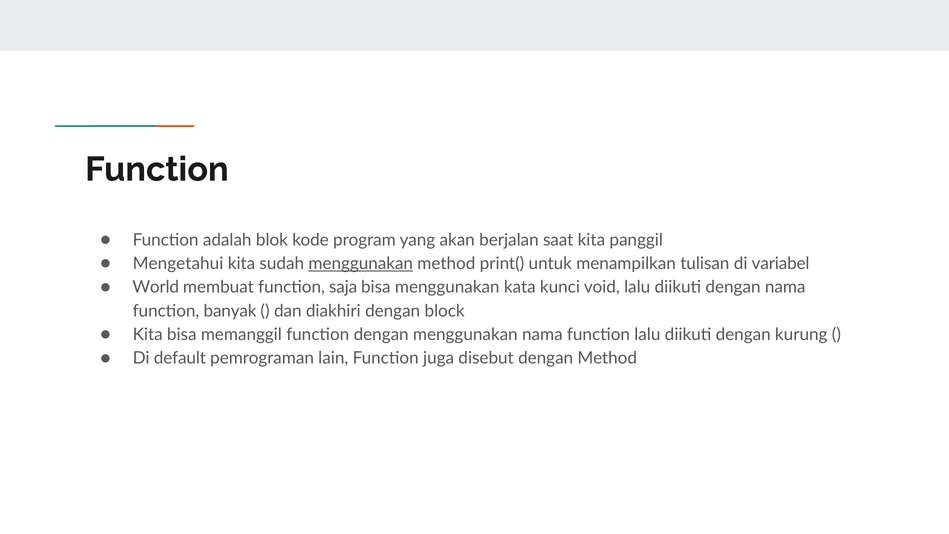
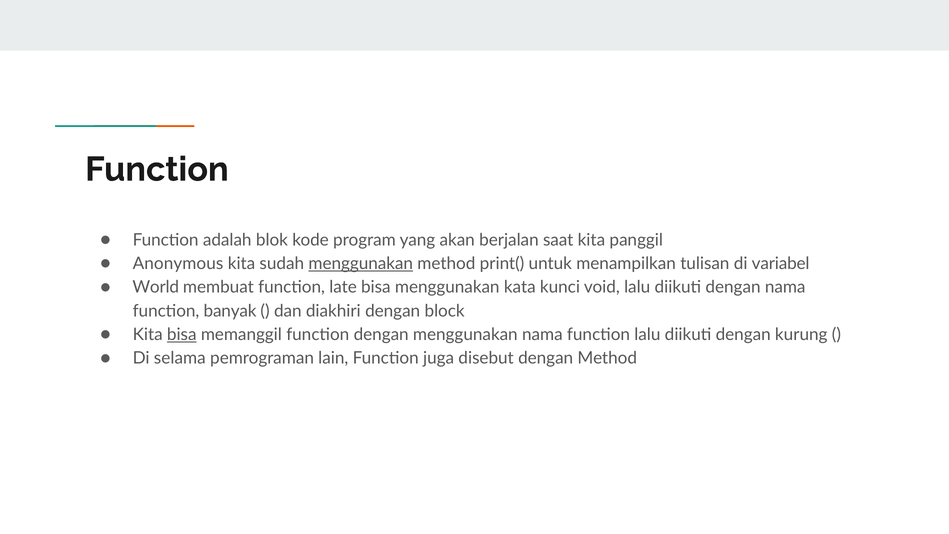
Mengetahui: Mengetahui -> Anonymous (178, 263)
saja: saja -> late (343, 287)
bisa underline: none -> present (182, 334)
default: default -> selama (180, 358)
